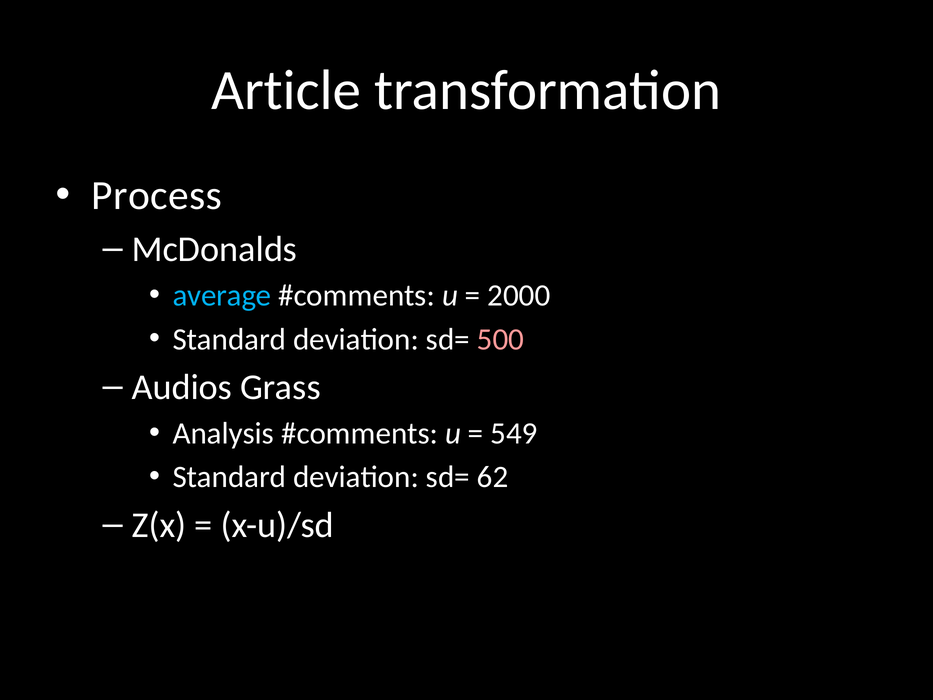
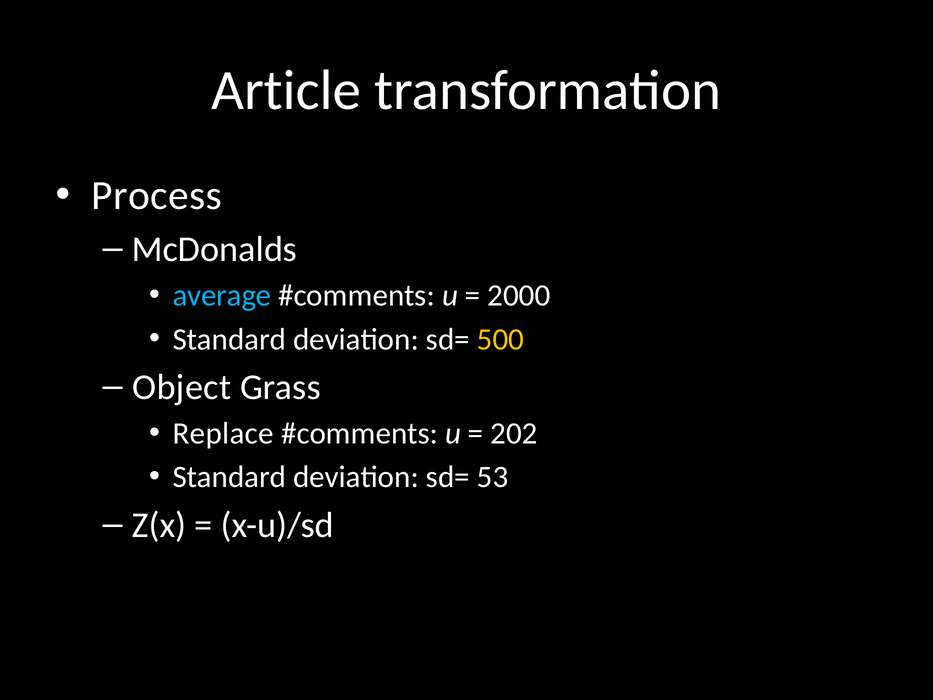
500 colour: pink -> yellow (501, 339)
Audios: Audios -> Object (182, 387)
Analysis: Analysis -> Replace (223, 433)
549: 549 -> 202 (514, 433)
62: 62 -> 53 (493, 477)
